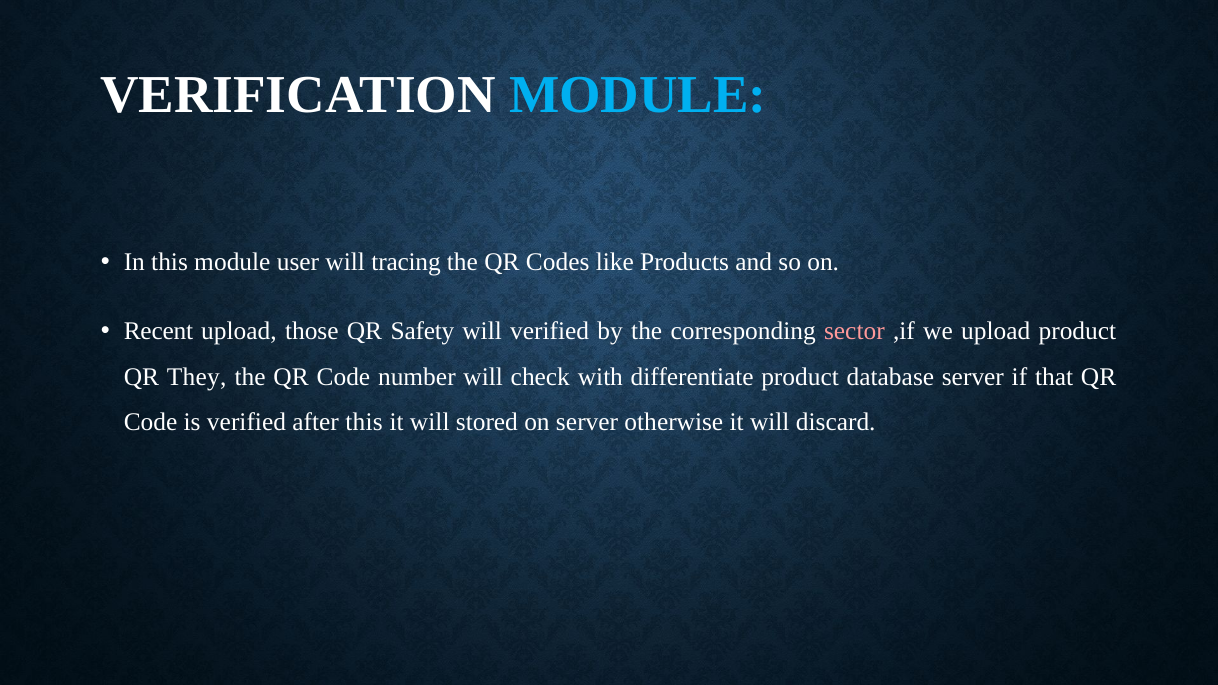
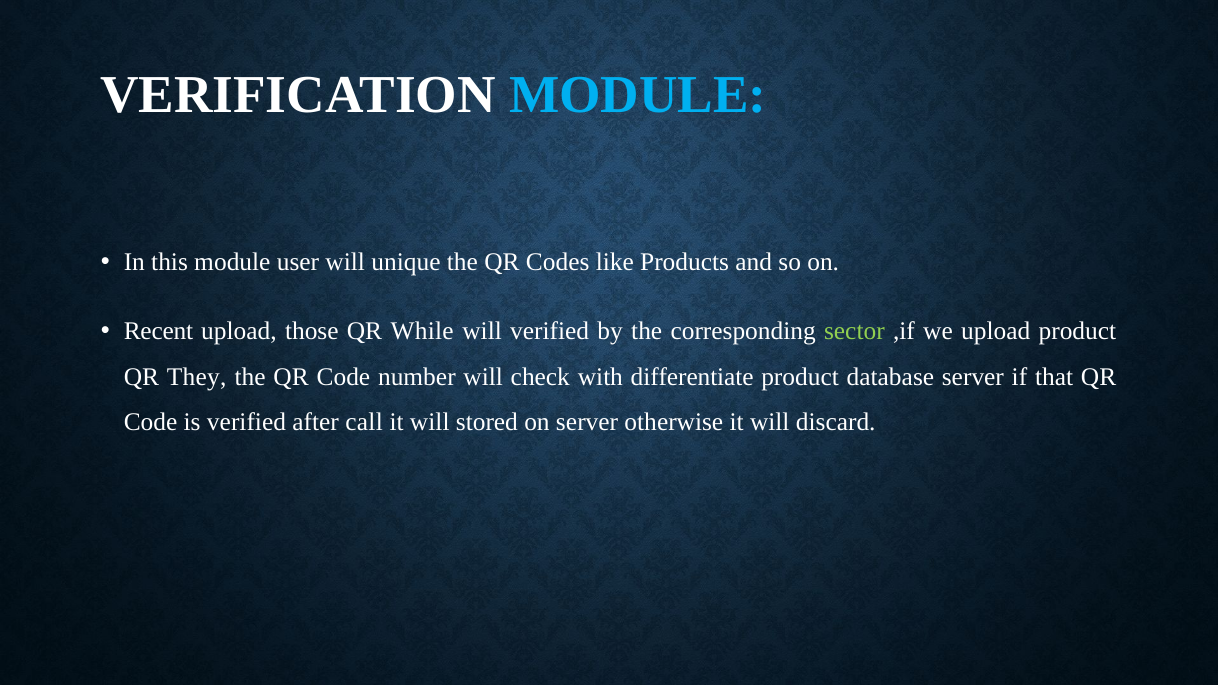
tracing: tracing -> unique (406, 263)
Safety: Safety -> While (422, 331)
sector colour: pink -> light green (854, 331)
after this: this -> call (364, 423)
